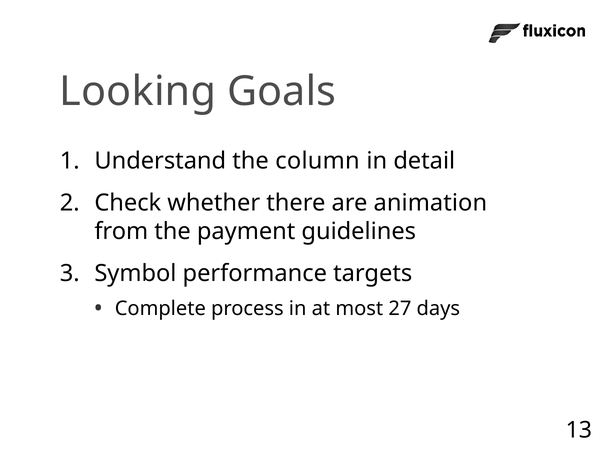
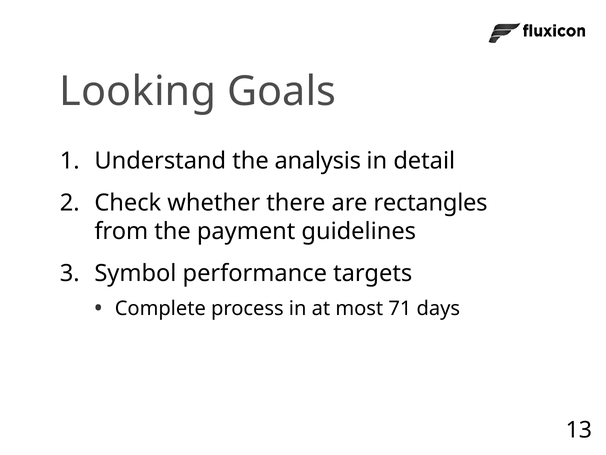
column: column -> analysis (318, 161)
animation: animation -> rectangles (430, 203)
27: 27 -> 71 (400, 308)
